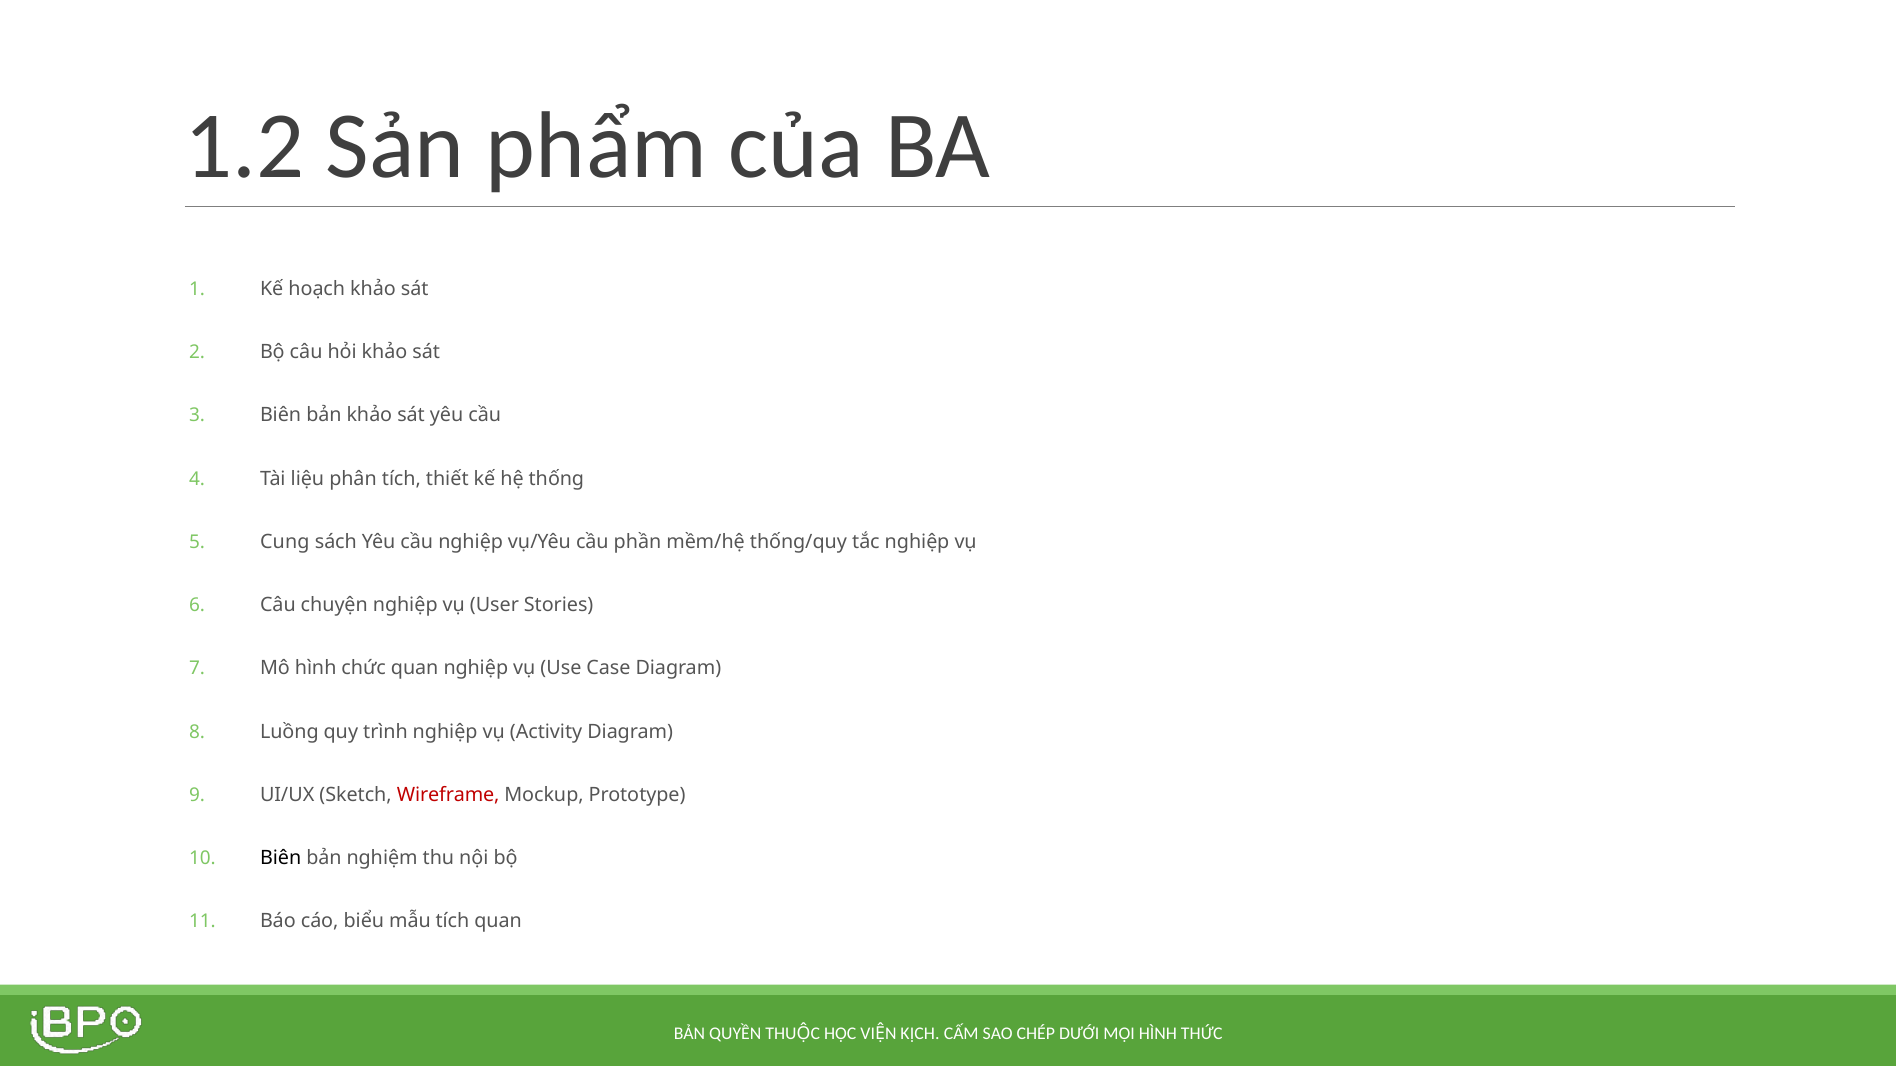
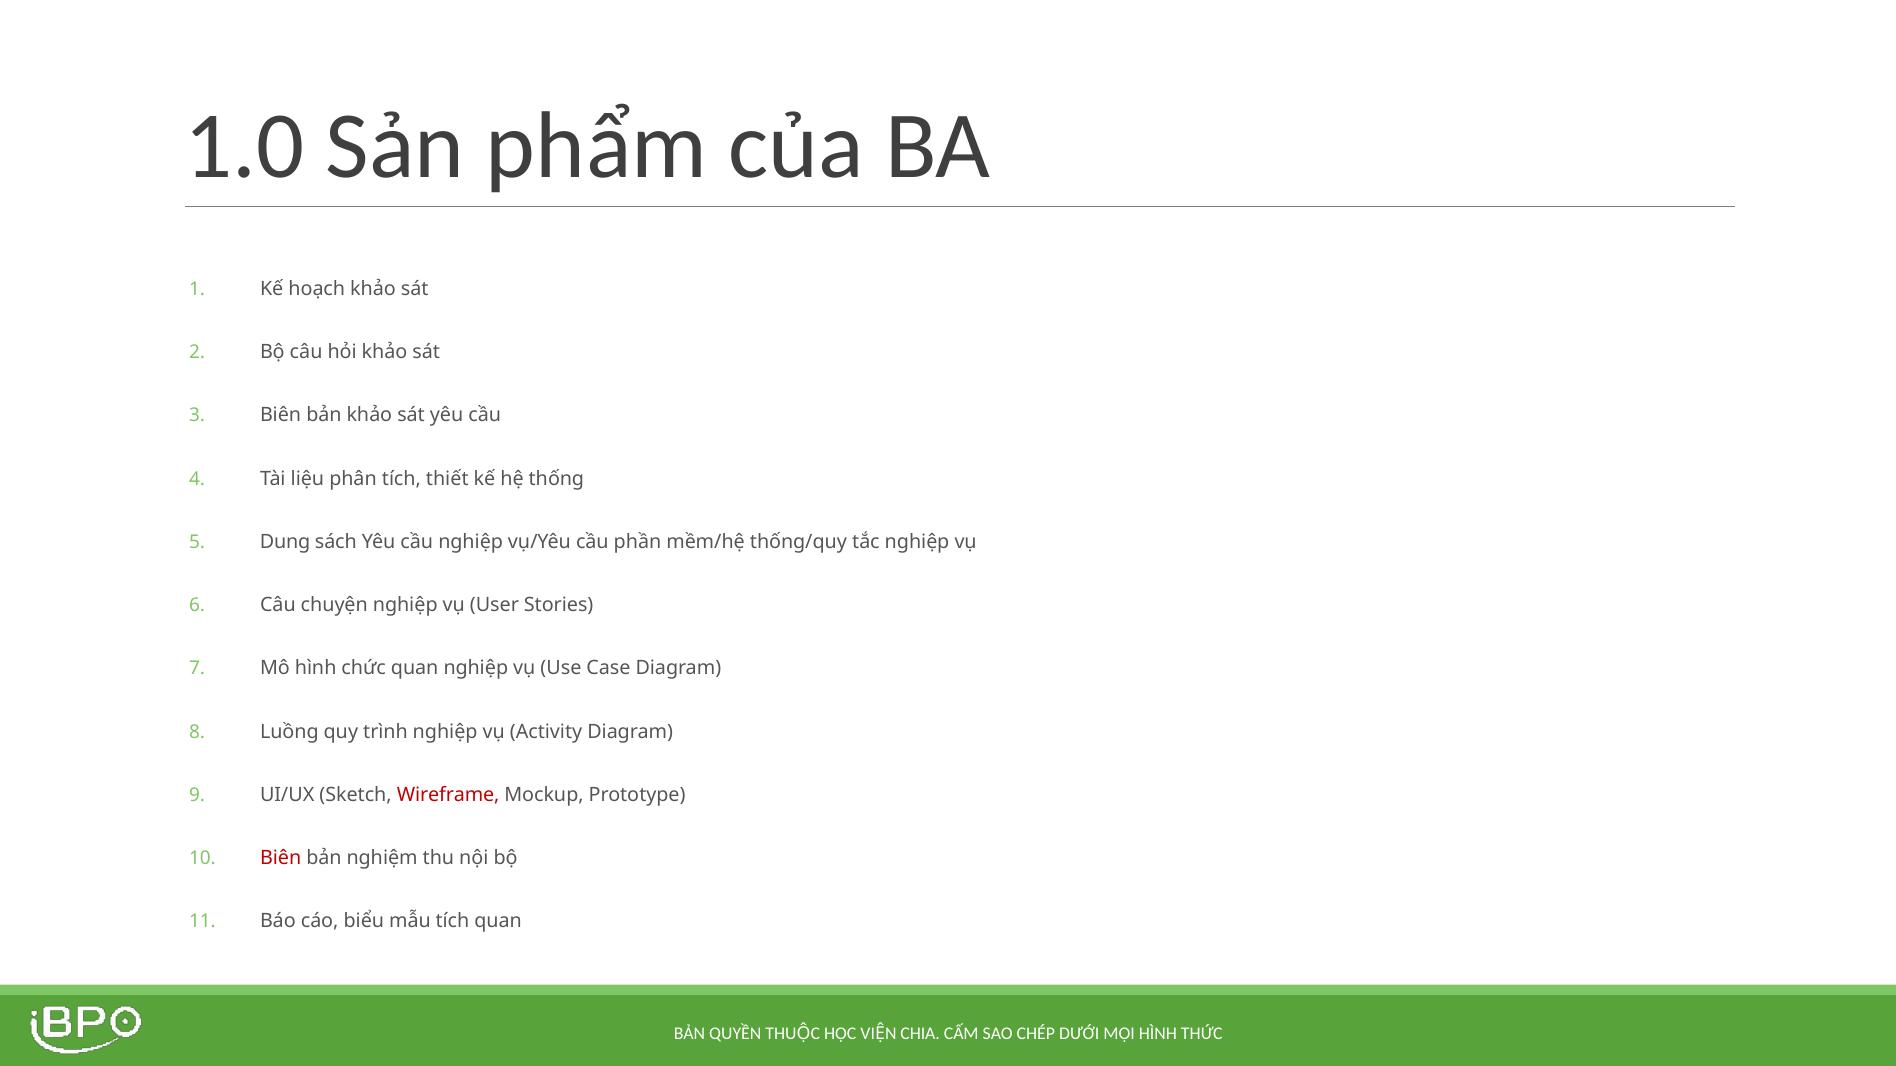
1.2: 1.2 -> 1.0 (245, 146)
Cung: Cung -> Dung (285, 542)
Biên colour: black -> red (281, 858)
KỊCH: KỊCH -> CHIA (920, 1034)
